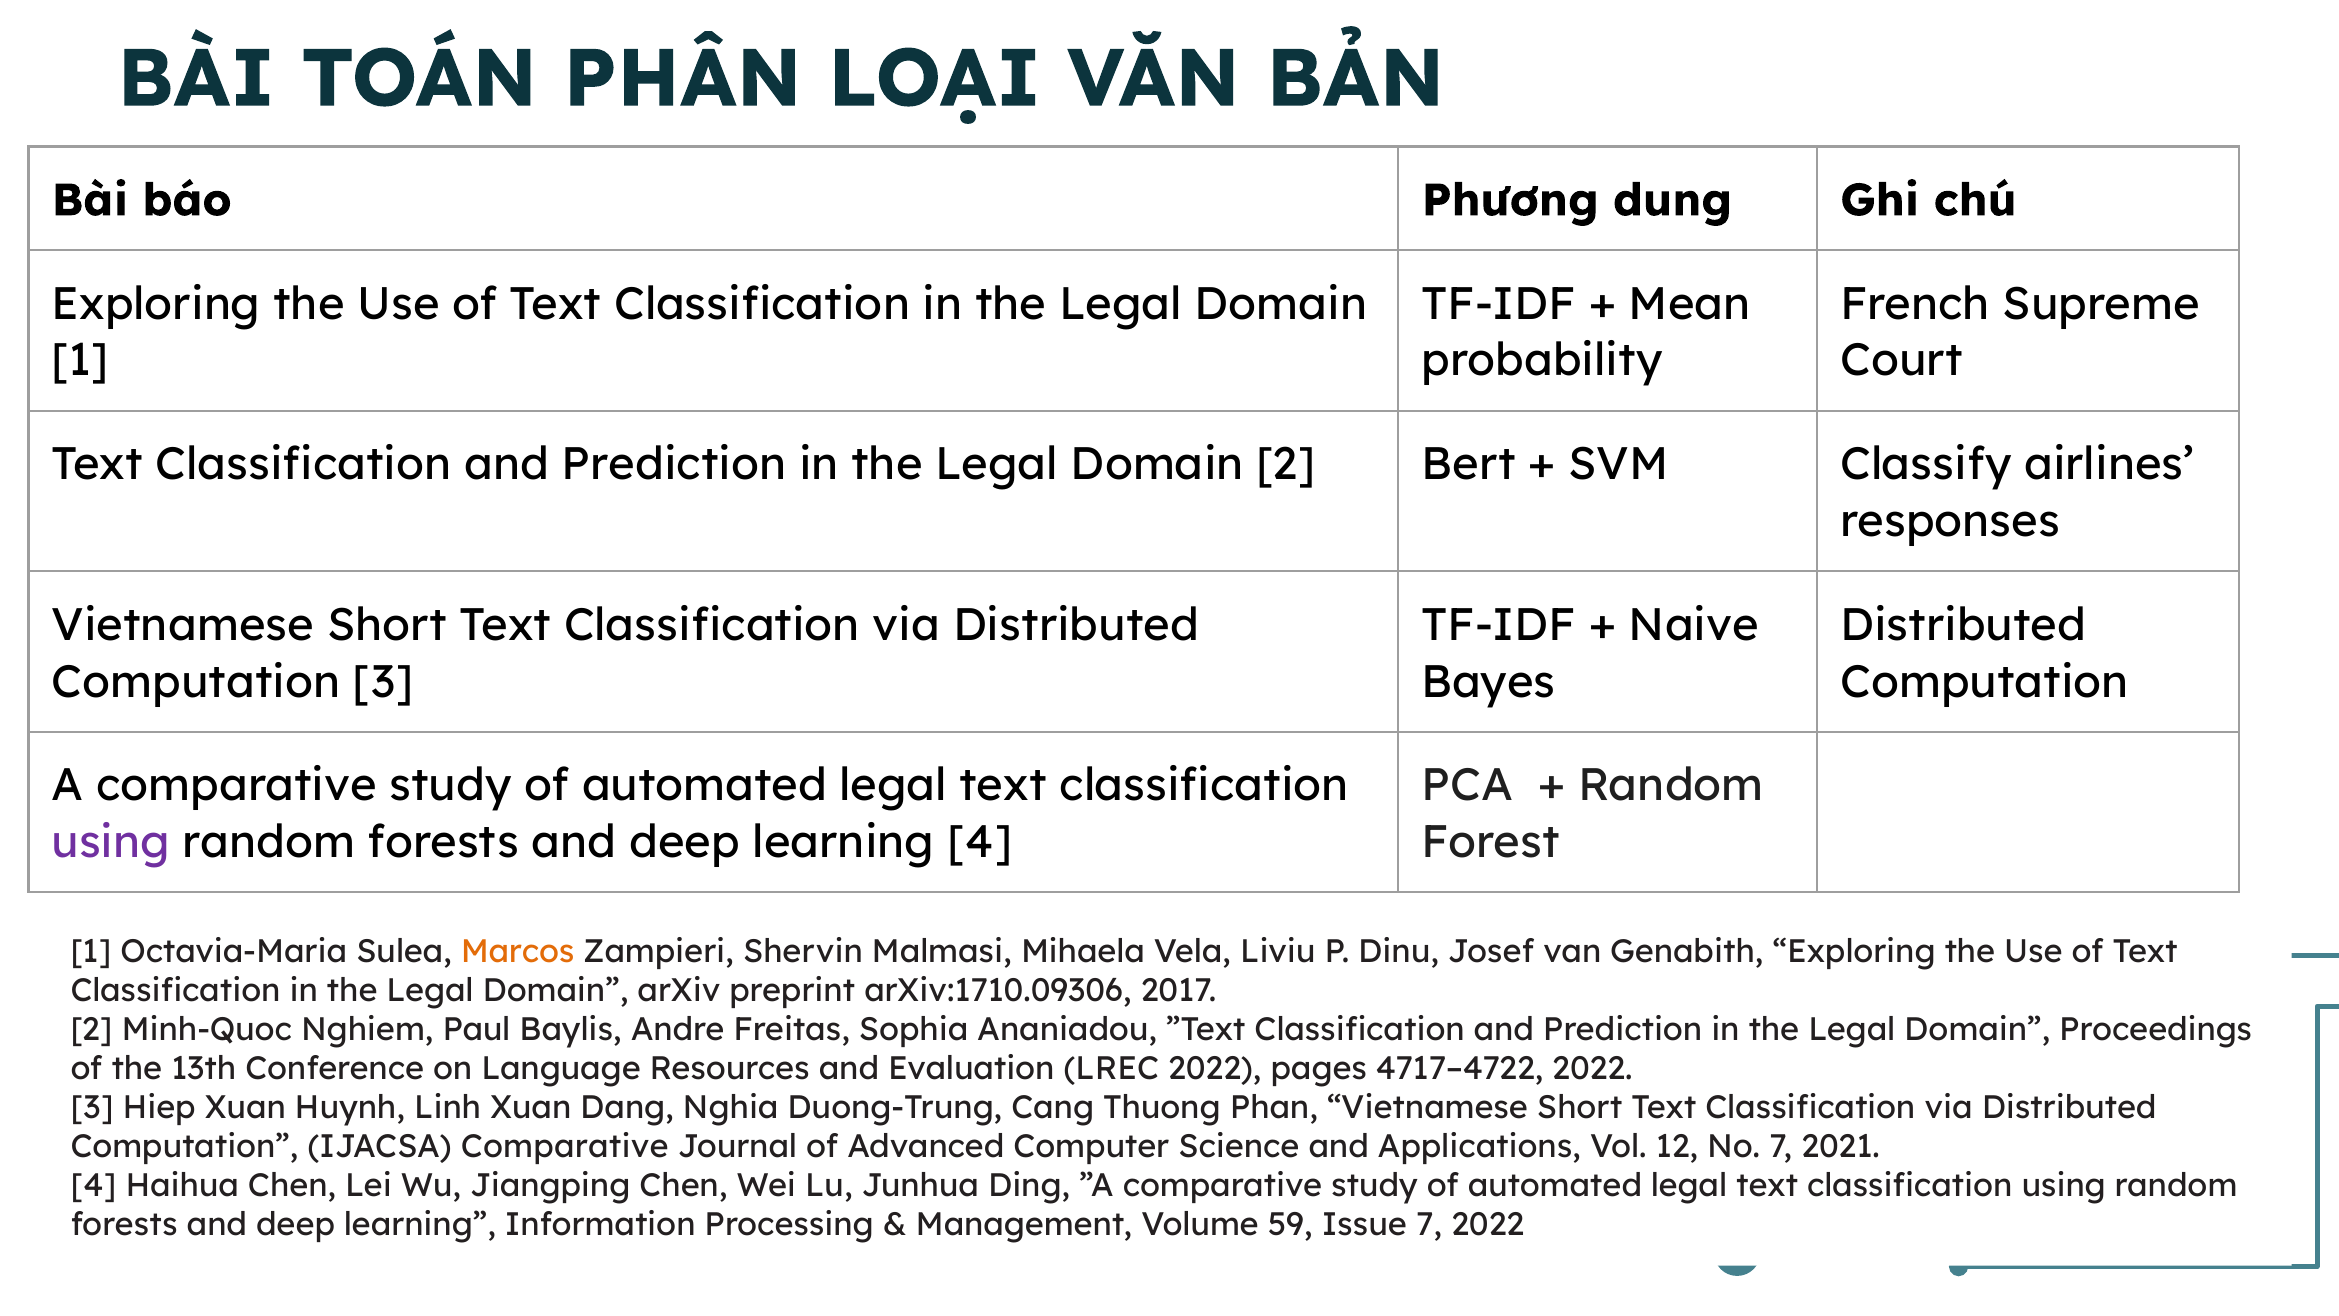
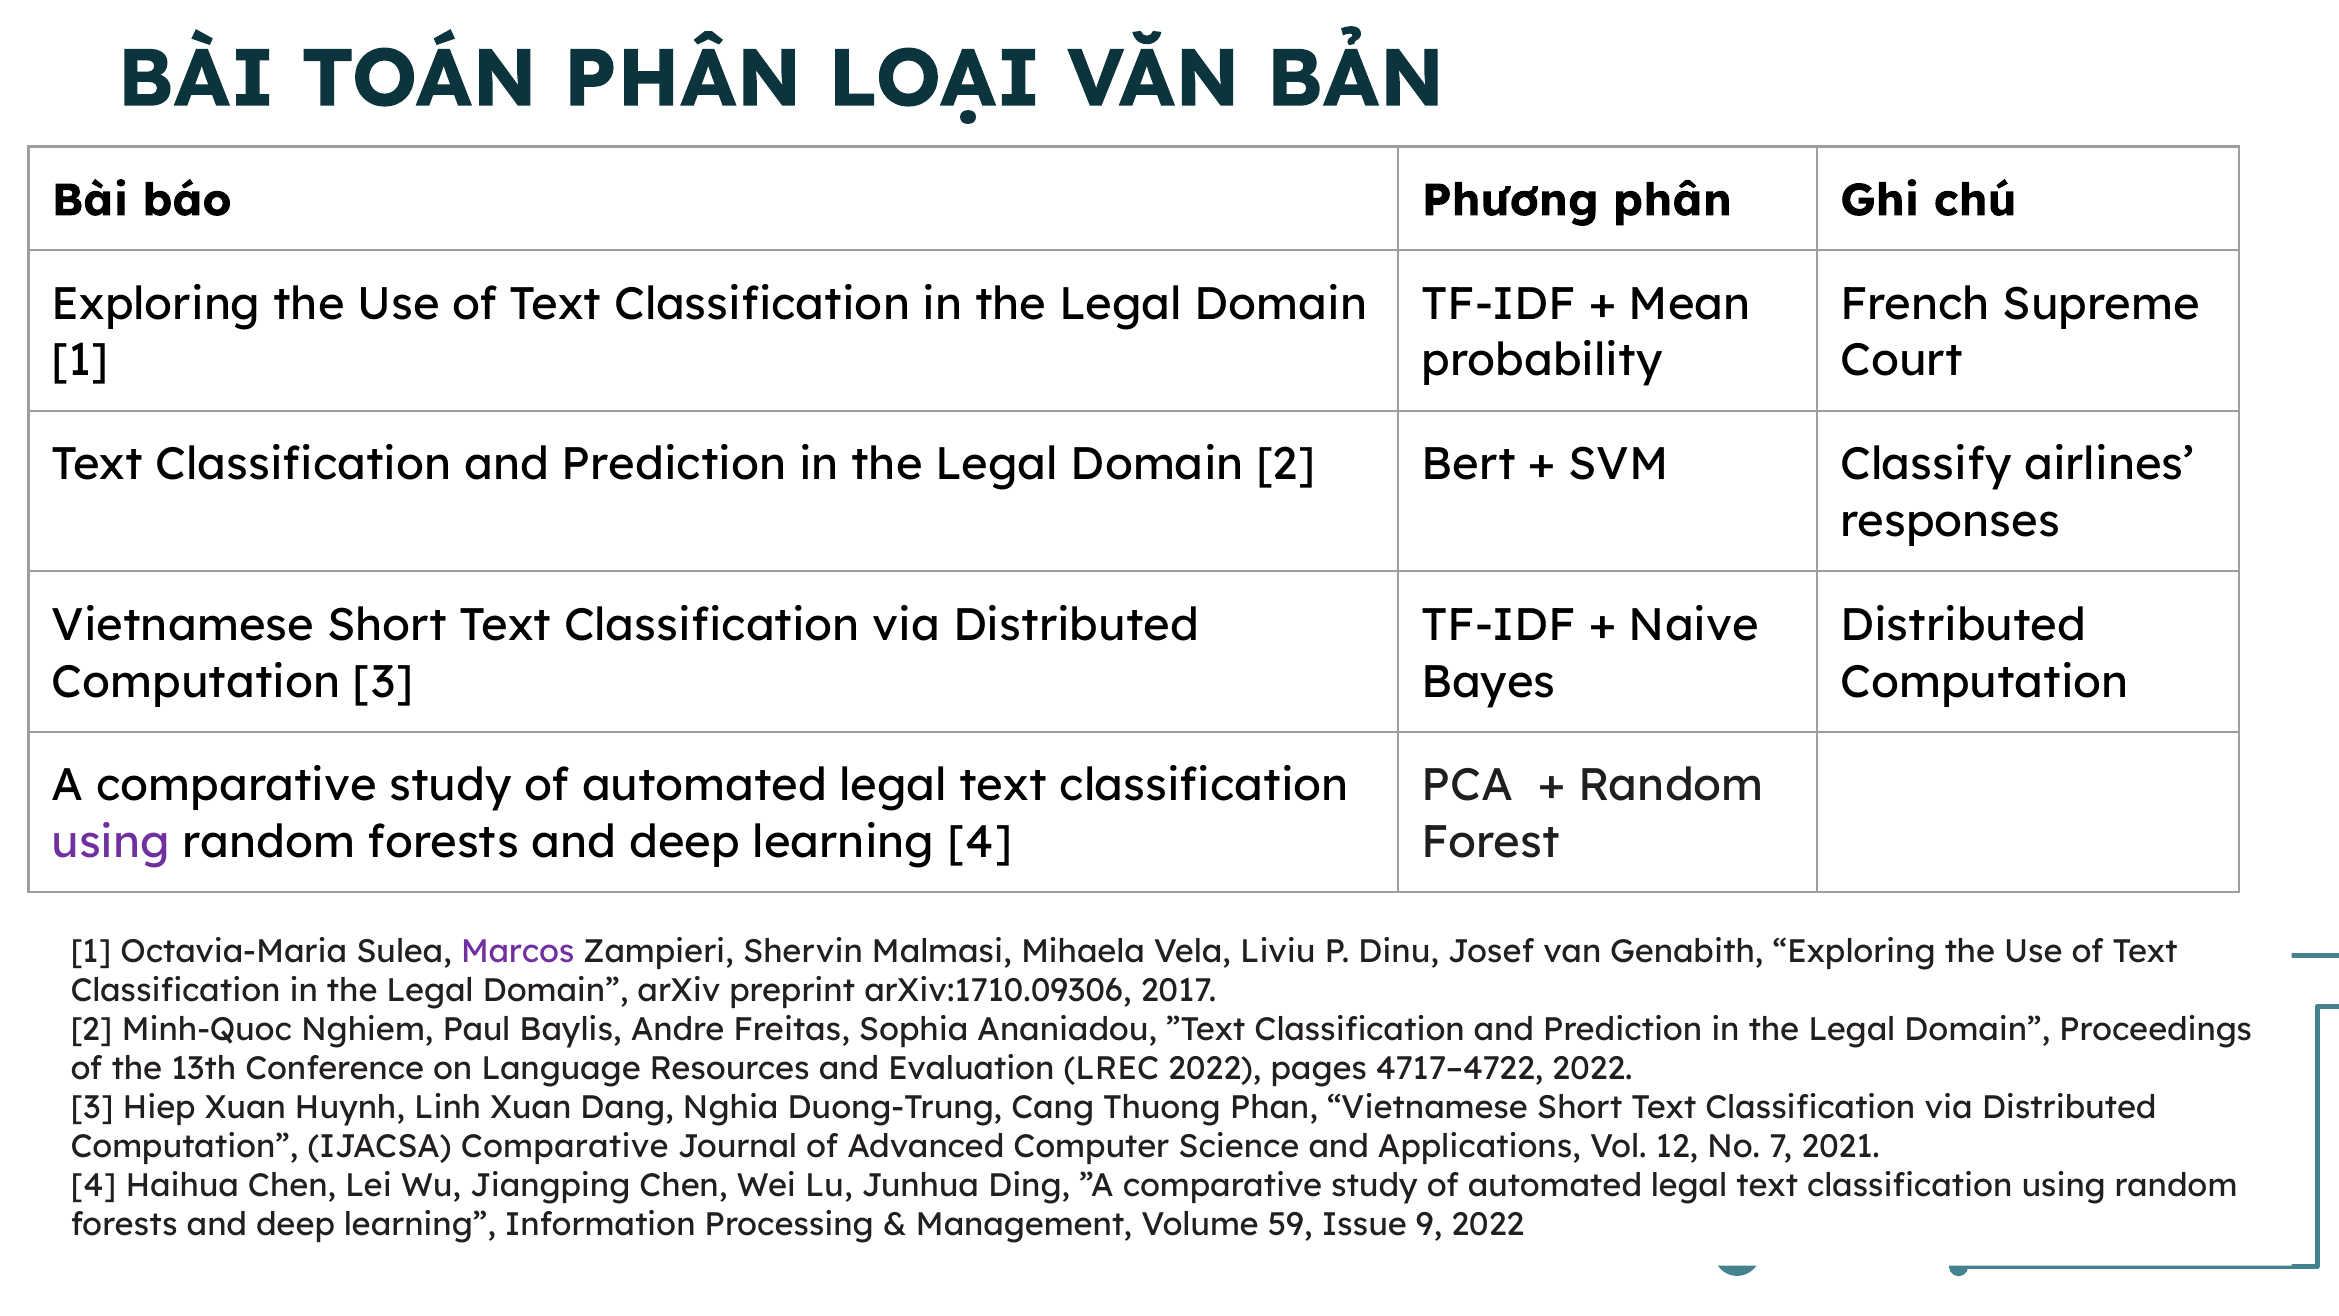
Phương dung: dung -> phân (1672, 200)
Marcos colour: orange -> purple (518, 951)
Issue 7: 7 -> 9 (1429, 1225)
